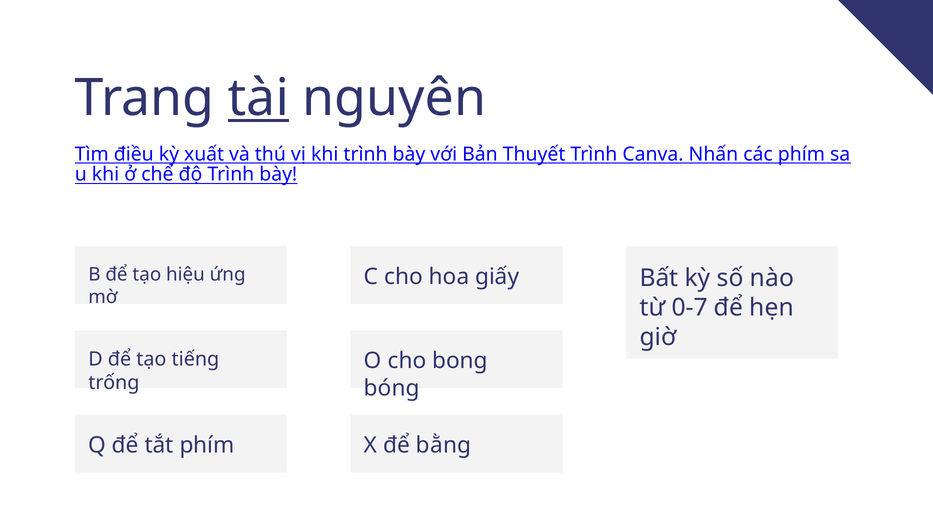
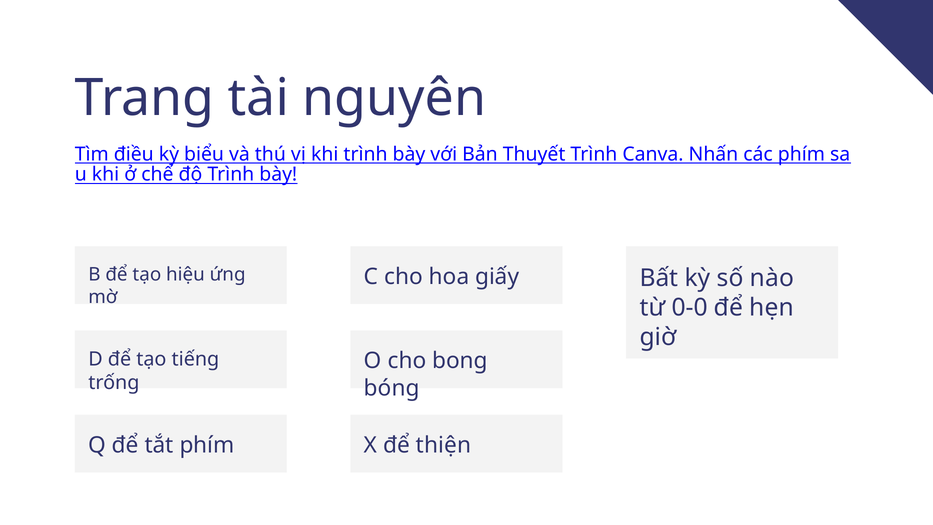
tài underline: present -> none (258, 98)
xuất: xuất -> biểu (204, 154)
0-7: 0-7 -> 0-0 (690, 307)
bằng: bằng -> thiện (444, 445)
